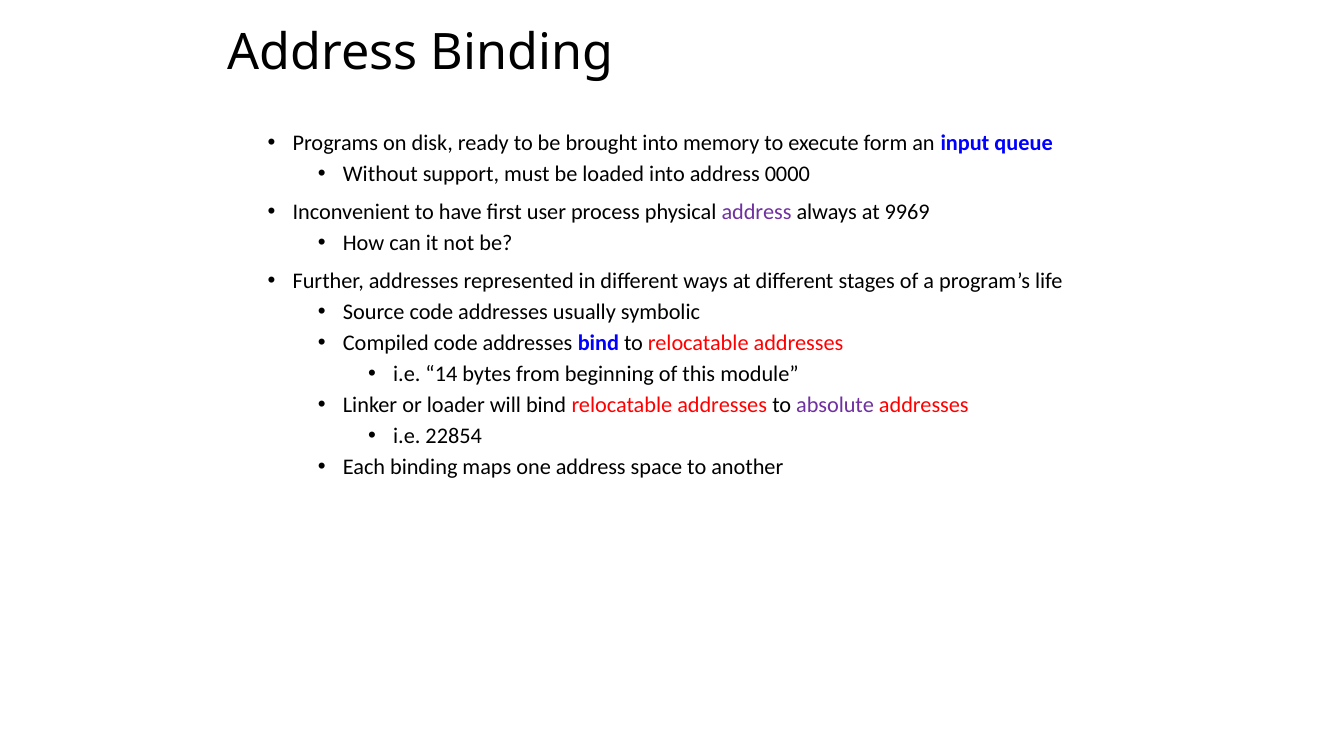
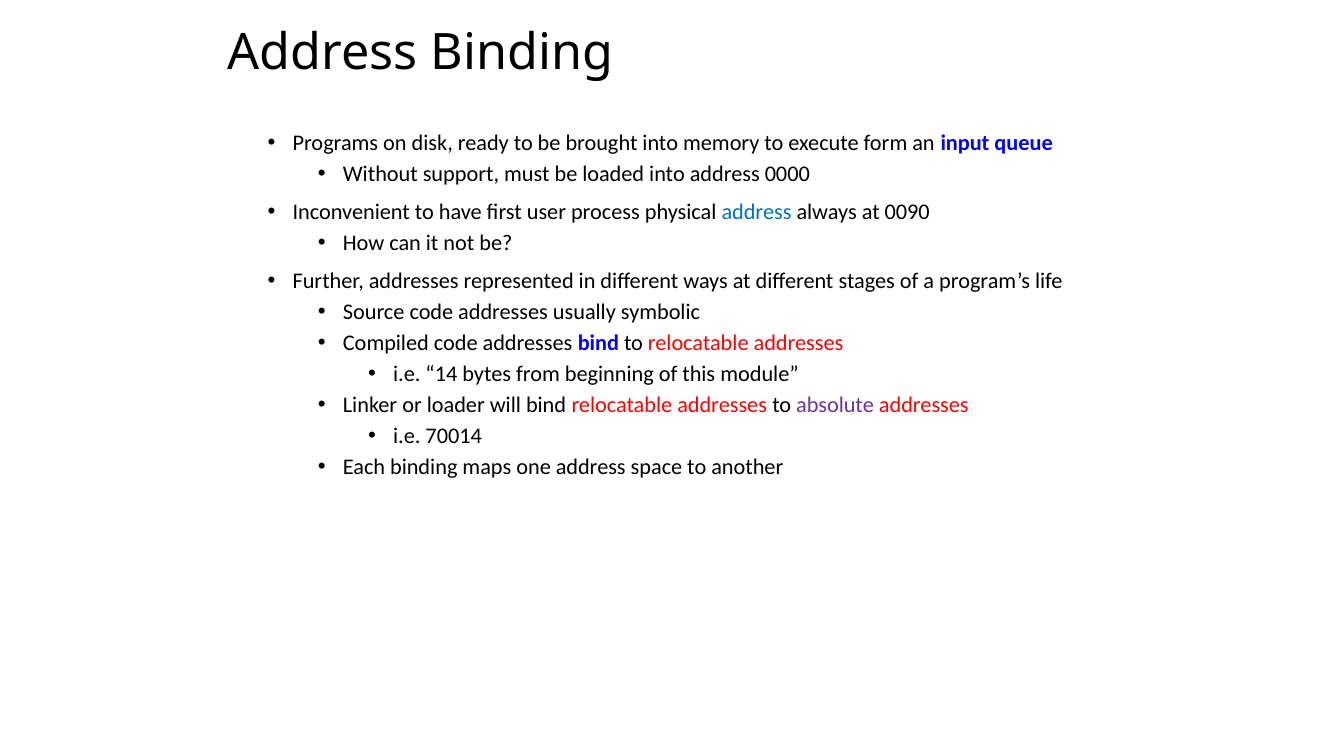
address colour: purple -> blue (757, 212)
9969: 9969 -> 0090 (907, 212)
22854: 22854 -> 70014 (454, 436)
